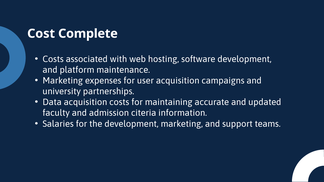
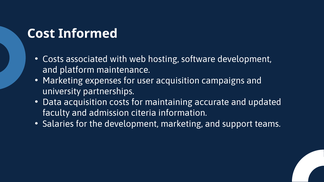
Complete: Complete -> Informed (88, 34)
